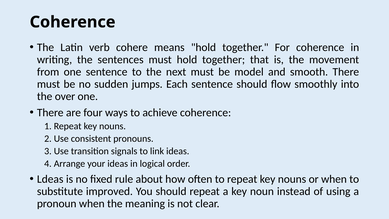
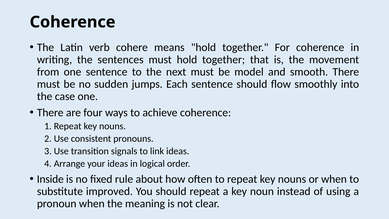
over: over -> case (65, 96)
Ldeas: Ldeas -> Inside (50, 179)
